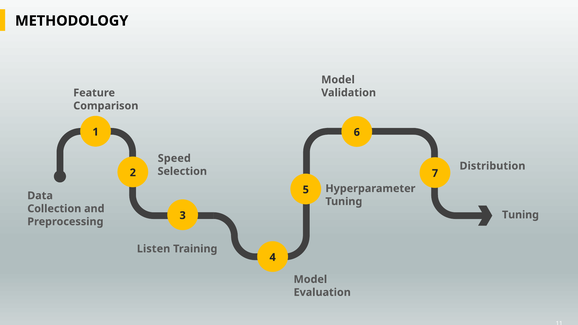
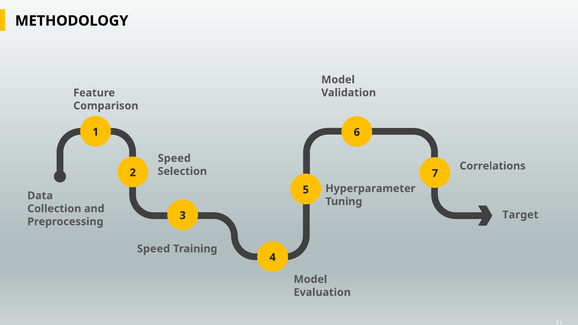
Distribution: Distribution -> Correlations (493, 166)
Tuning: Tuning -> Target (520, 215)
Listen: Listen -> Speed (154, 249)
